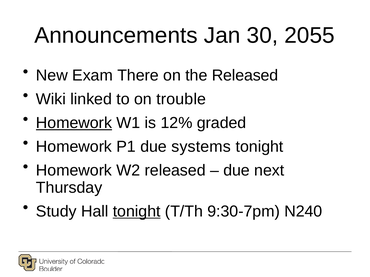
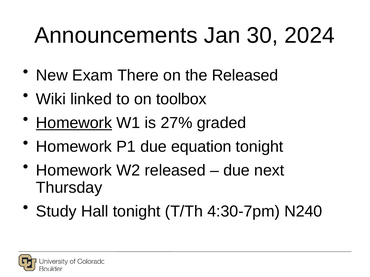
2055: 2055 -> 2024 (310, 36)
trouble: trouble -> toolbox (181, 99)
12%: 12% -> 27% (177, 123)
systems: systems -> equation (201, 147)
tonight underline: present -> none (137, 212)
9:30-7pm: 9:30-7pm -> 4:30-7pm (244, 212)
